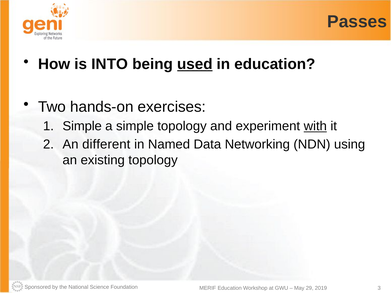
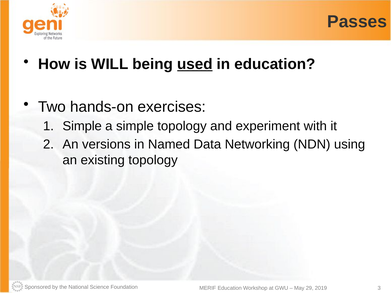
INTO: INTO -> WILL (110, 64)
with underline: present -> none (315, 126)
different: different -> versions (106, 145)
